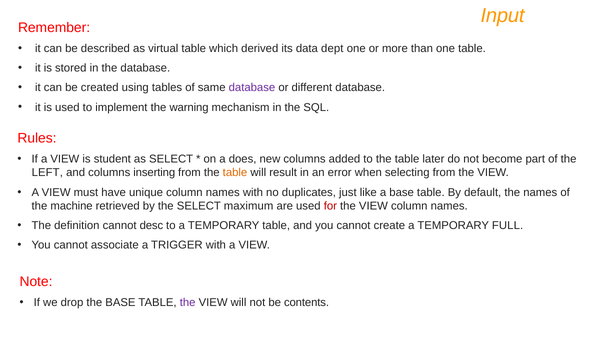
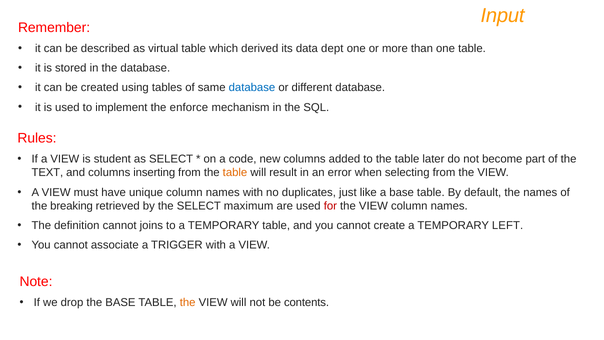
database colour: purple -> blue (252, 88)
warning: warning -> enforce (189, 107)
does: does -> code (243, 159)
LEFT: LEFT -> TEXT (47, 173)
machine: machine -> breaking (72, 206)
desc: desc -> joins (151, 225)
FULL: FULL -> LEFT (508, 225)
the colour: purple -> orange (188, 302)
